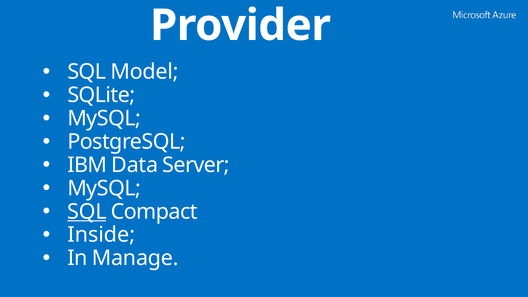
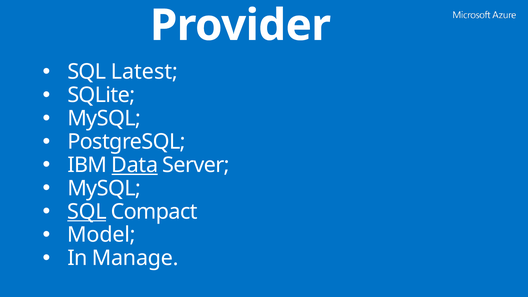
Model: Model -> Latest (144, 72)
Data underline: none -> present (135, 165)
Inside: Inside -> Model (101, 235)
